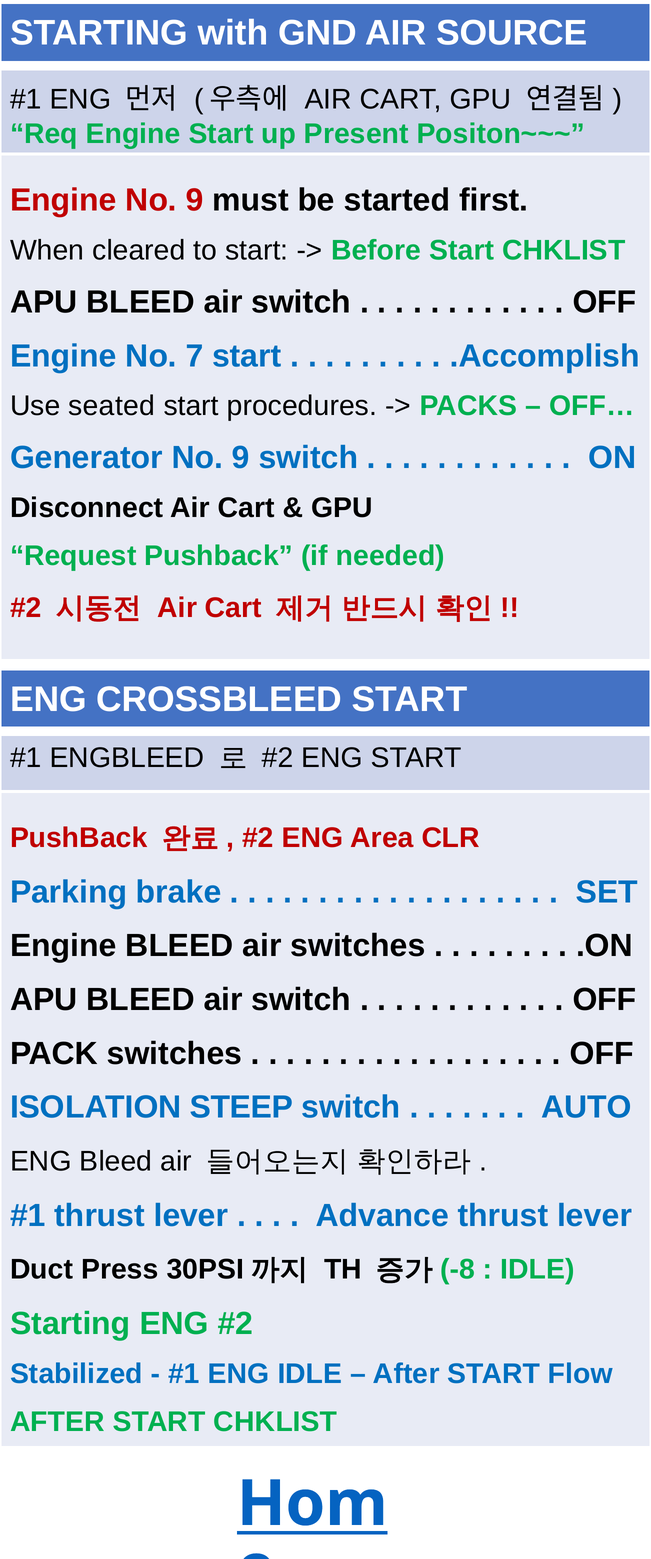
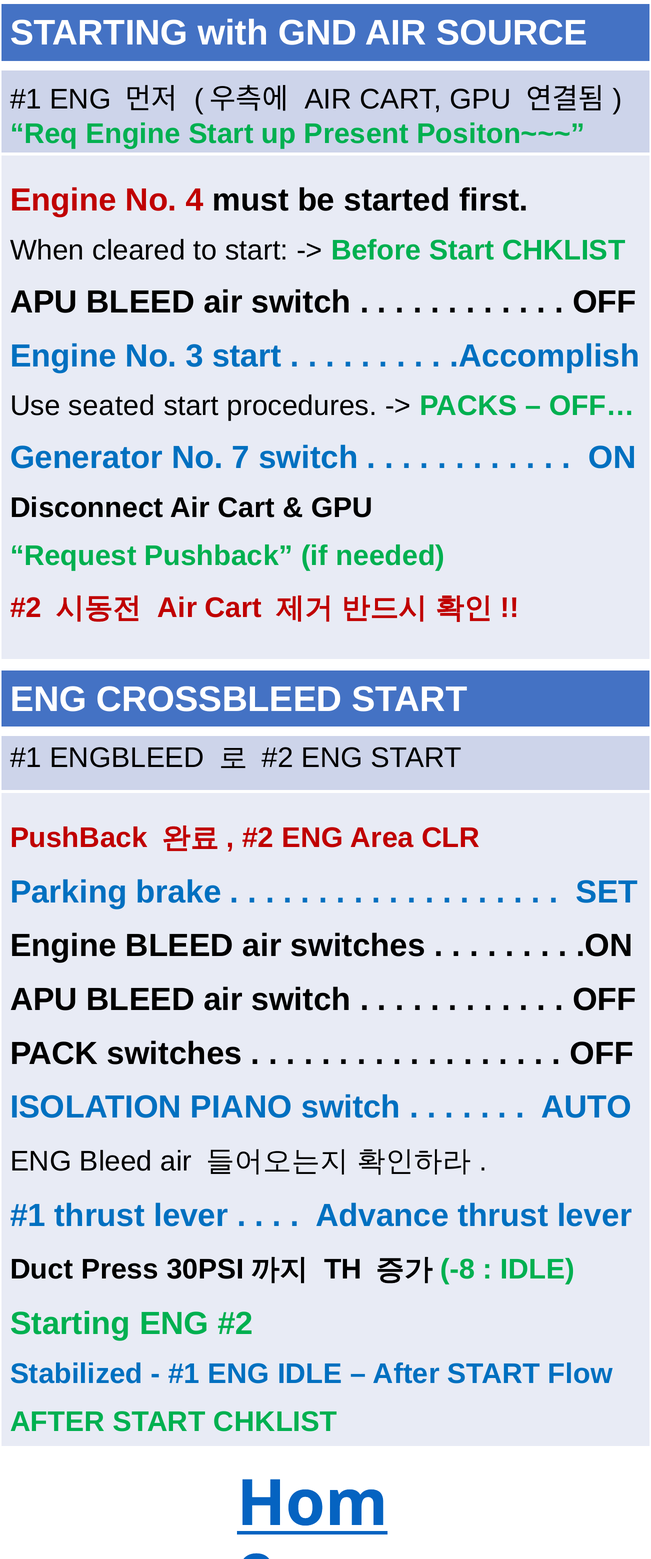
Engine No 9: 9 -> 4 (194, 200)
7: 7 -> 3 (194, 356)
Generator No 9: 9 -> 7 (241, 457)
STEEP: STEEP -> PIANO (241, 1106)
